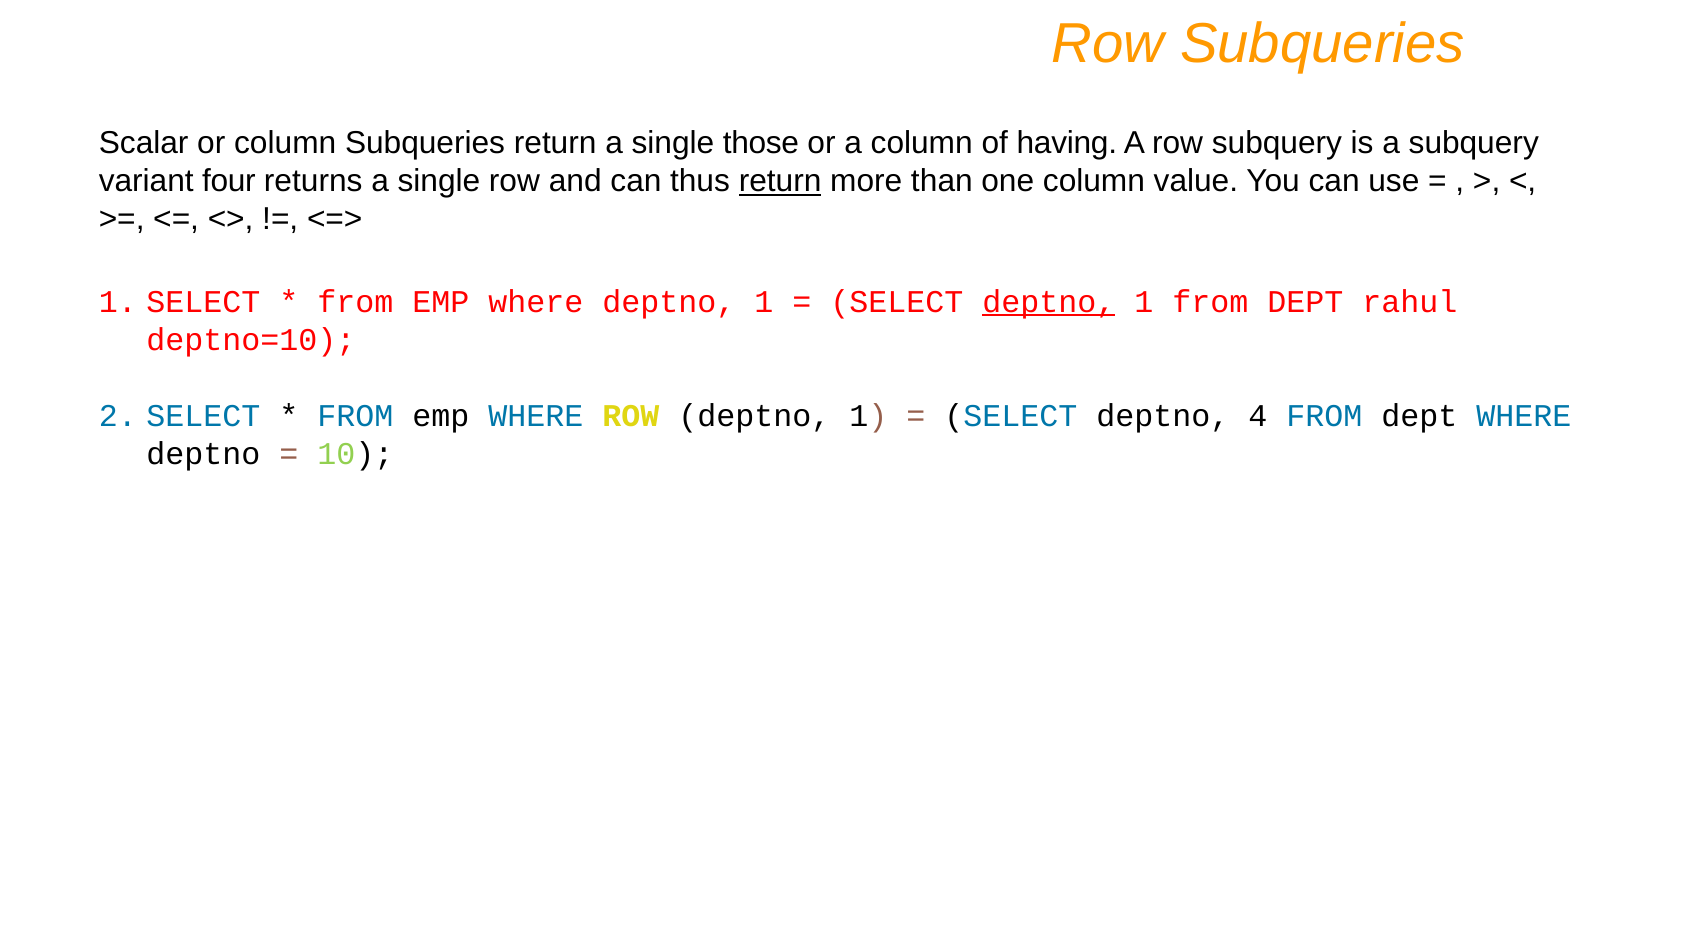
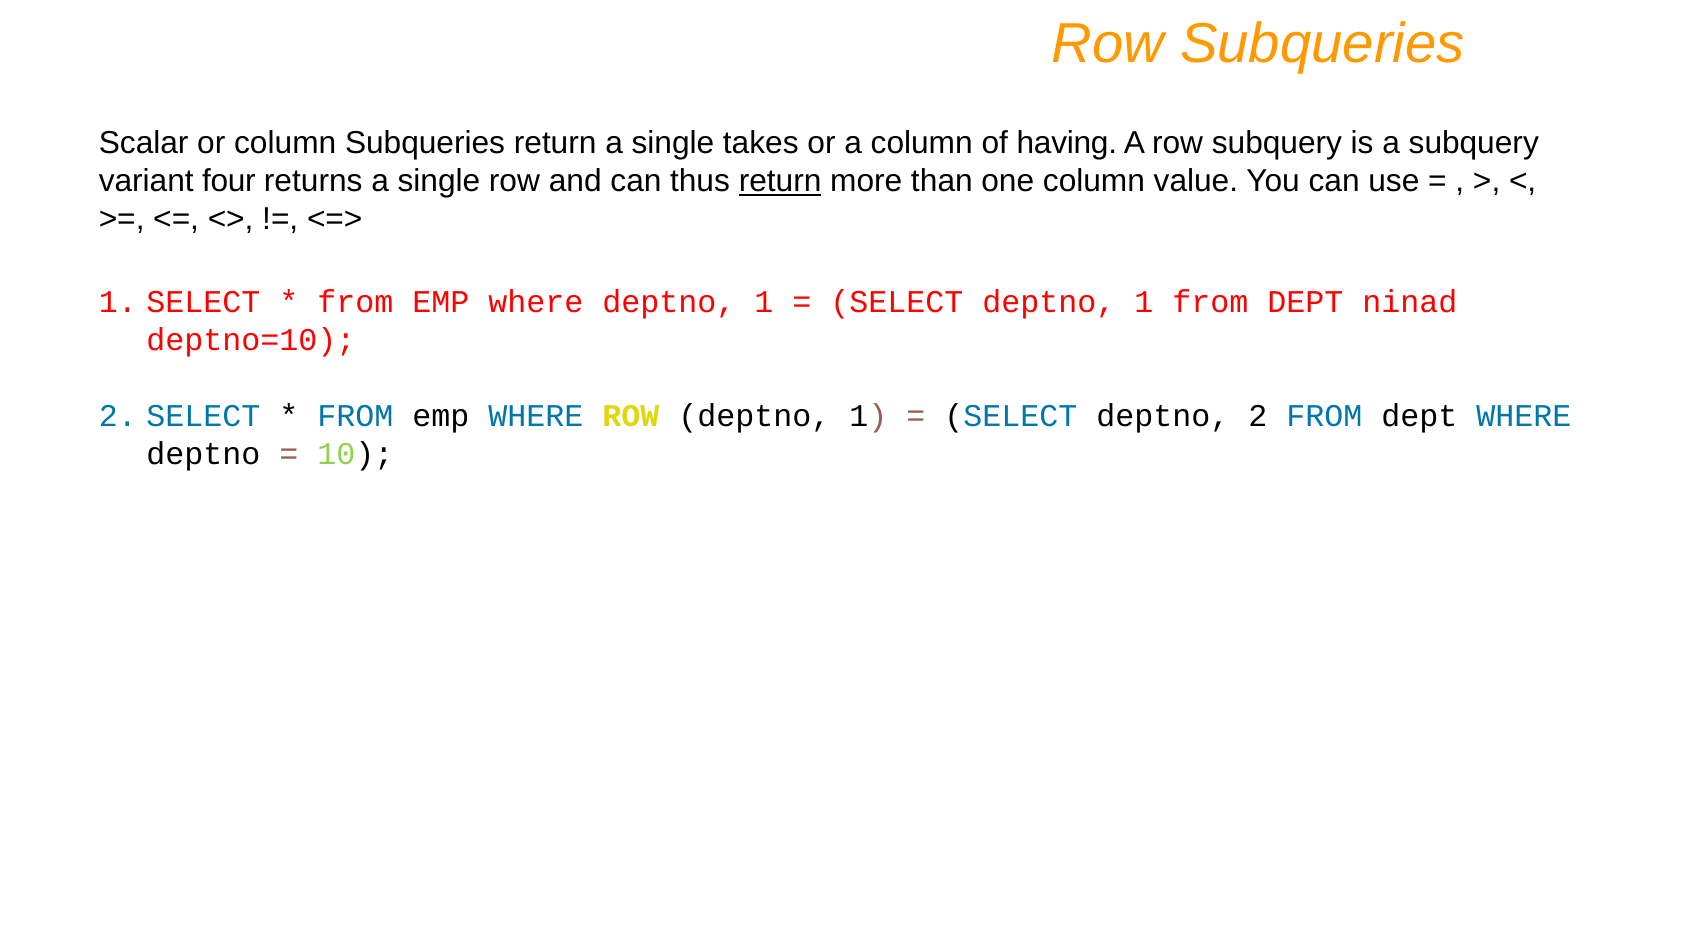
those: those -> takes (761, 144)
deptno underline: present -> none (1049, 302)
rahul: rahul -> ninad (1410, 302)
deptno 4: 4 -> 2 (1258, 416)
